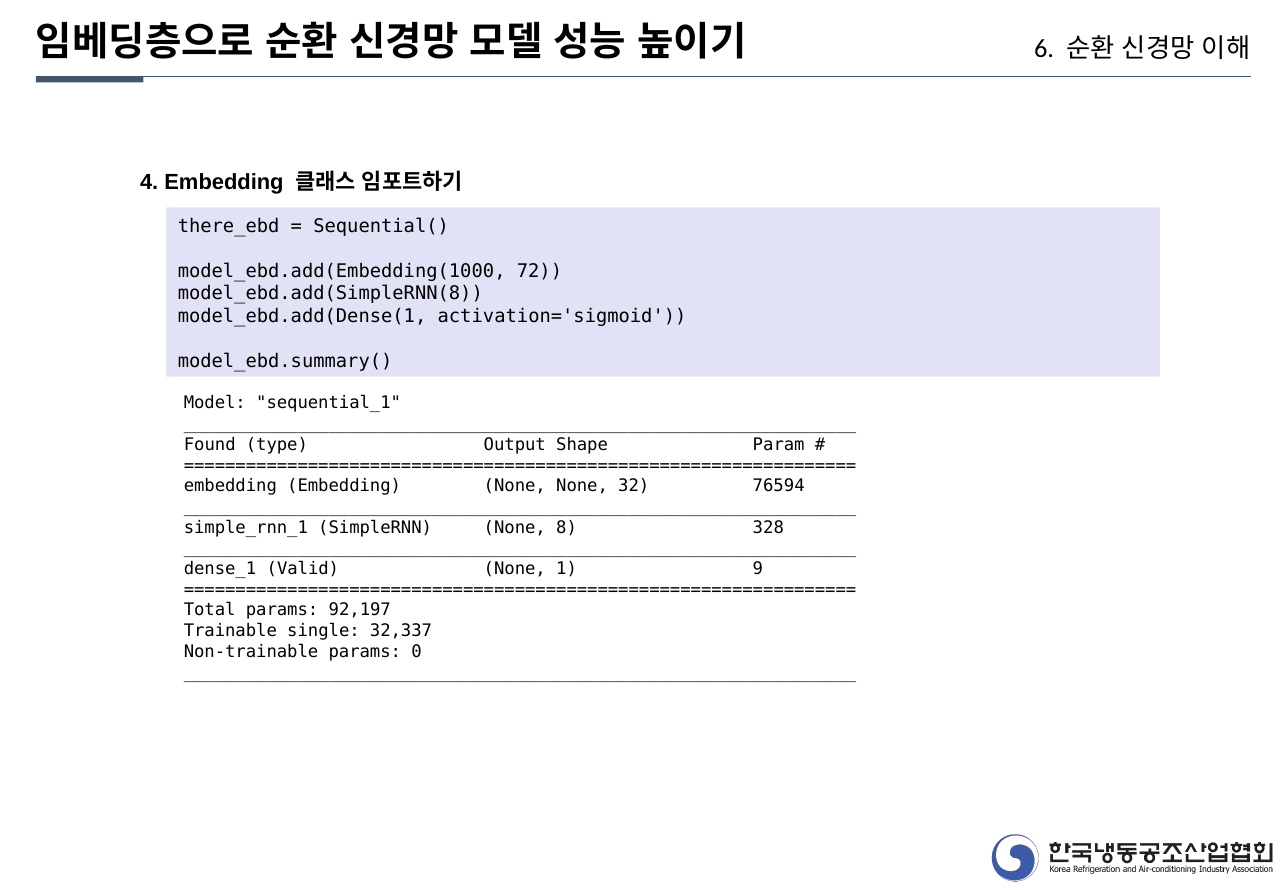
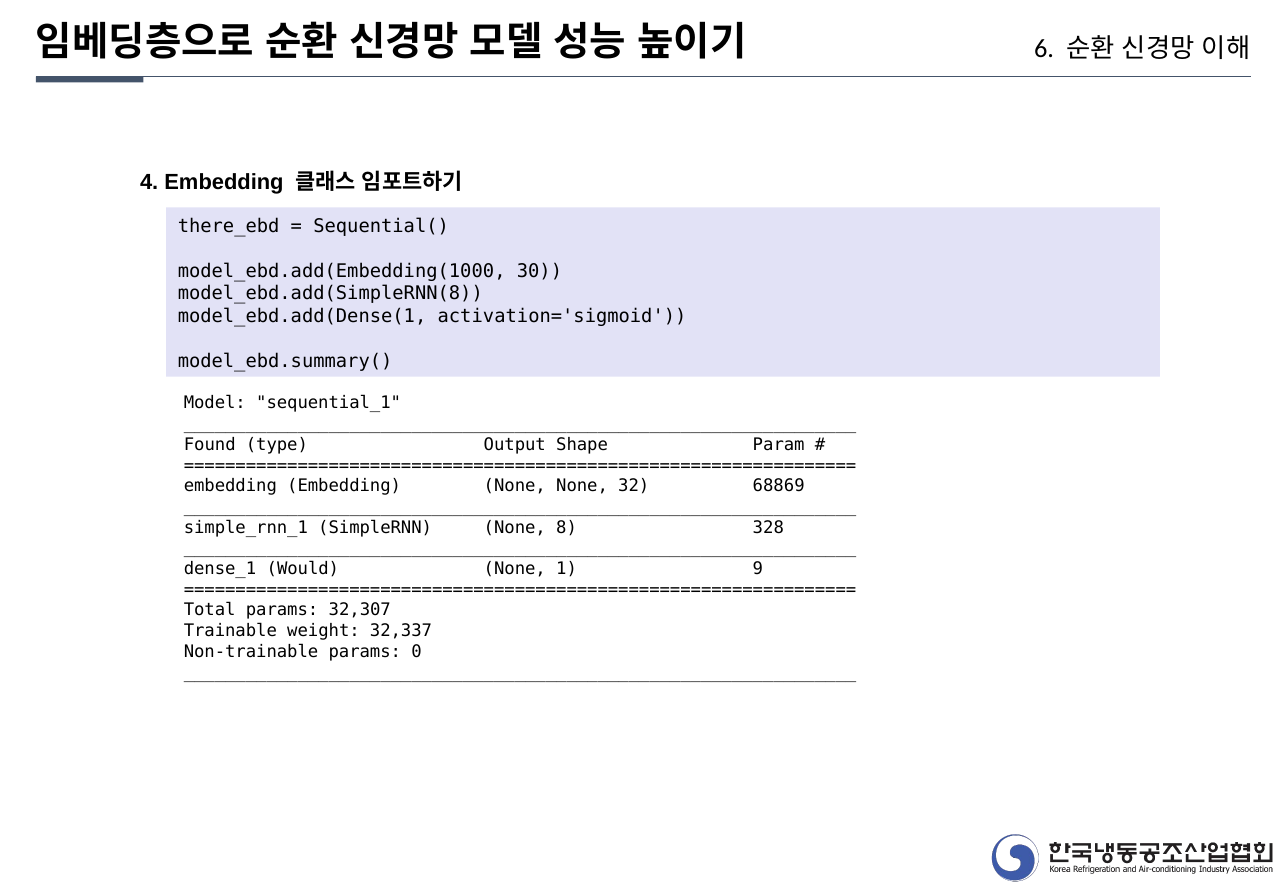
72: 72 -> 30 (539, 271)
76594: 76594 -> 68869 (779, 486)
Valid: Valid -> Would (303, 569)
92,197: 92,197 -> 32,307 (360, 610)
single: single -> weight (324, 631)
